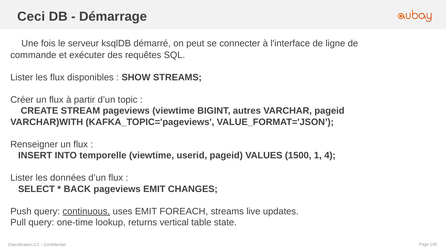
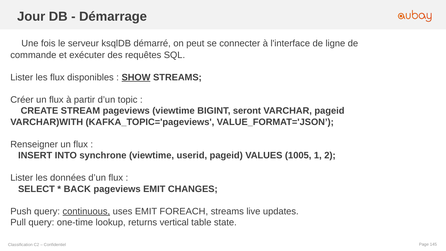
Ceci: Ceci -> Jour (31, 16)
SHOW underline: none -> present (136, 77)
autres: autres -> seront (247, 111)
temporelle: temporelle -> synchrone (103, 155)
1500: 1500 -> 1005 (298, 155)
4: 4 -> 2 (330, 155)
